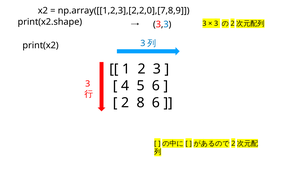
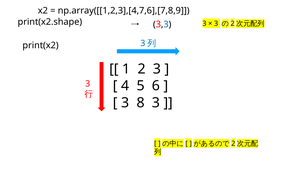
np.array([[1,2,3],[2,2,0],[7,8,9: np.array([[1,2,3],[2,2,0],[7,8,9 -> np.array([[1,2,3],[4,7,6],[7,8,9 (124, 11)
2: 2 -> 3 (125, 103)
8 6: 6 -> 3 (156, 103)
